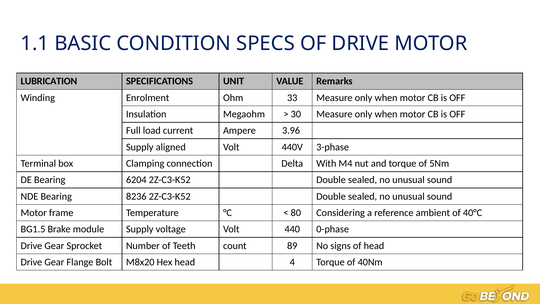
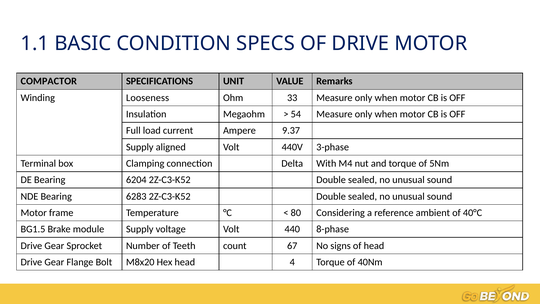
LUBRICATION: LUBRICATION -> COMPACTOR (49, 81)
Enrolment: Enrolment -> Looseness (148, 98)
30: 30 -> 54 (296, 114)
3.96: 3.96 -> 9.37 (291, 131)
8236: 8236 -> 6283 (136, 196)
0-phase: 0-phase -> 8-phase (333, 229)
89: 89 -> 67 (292, 245)
